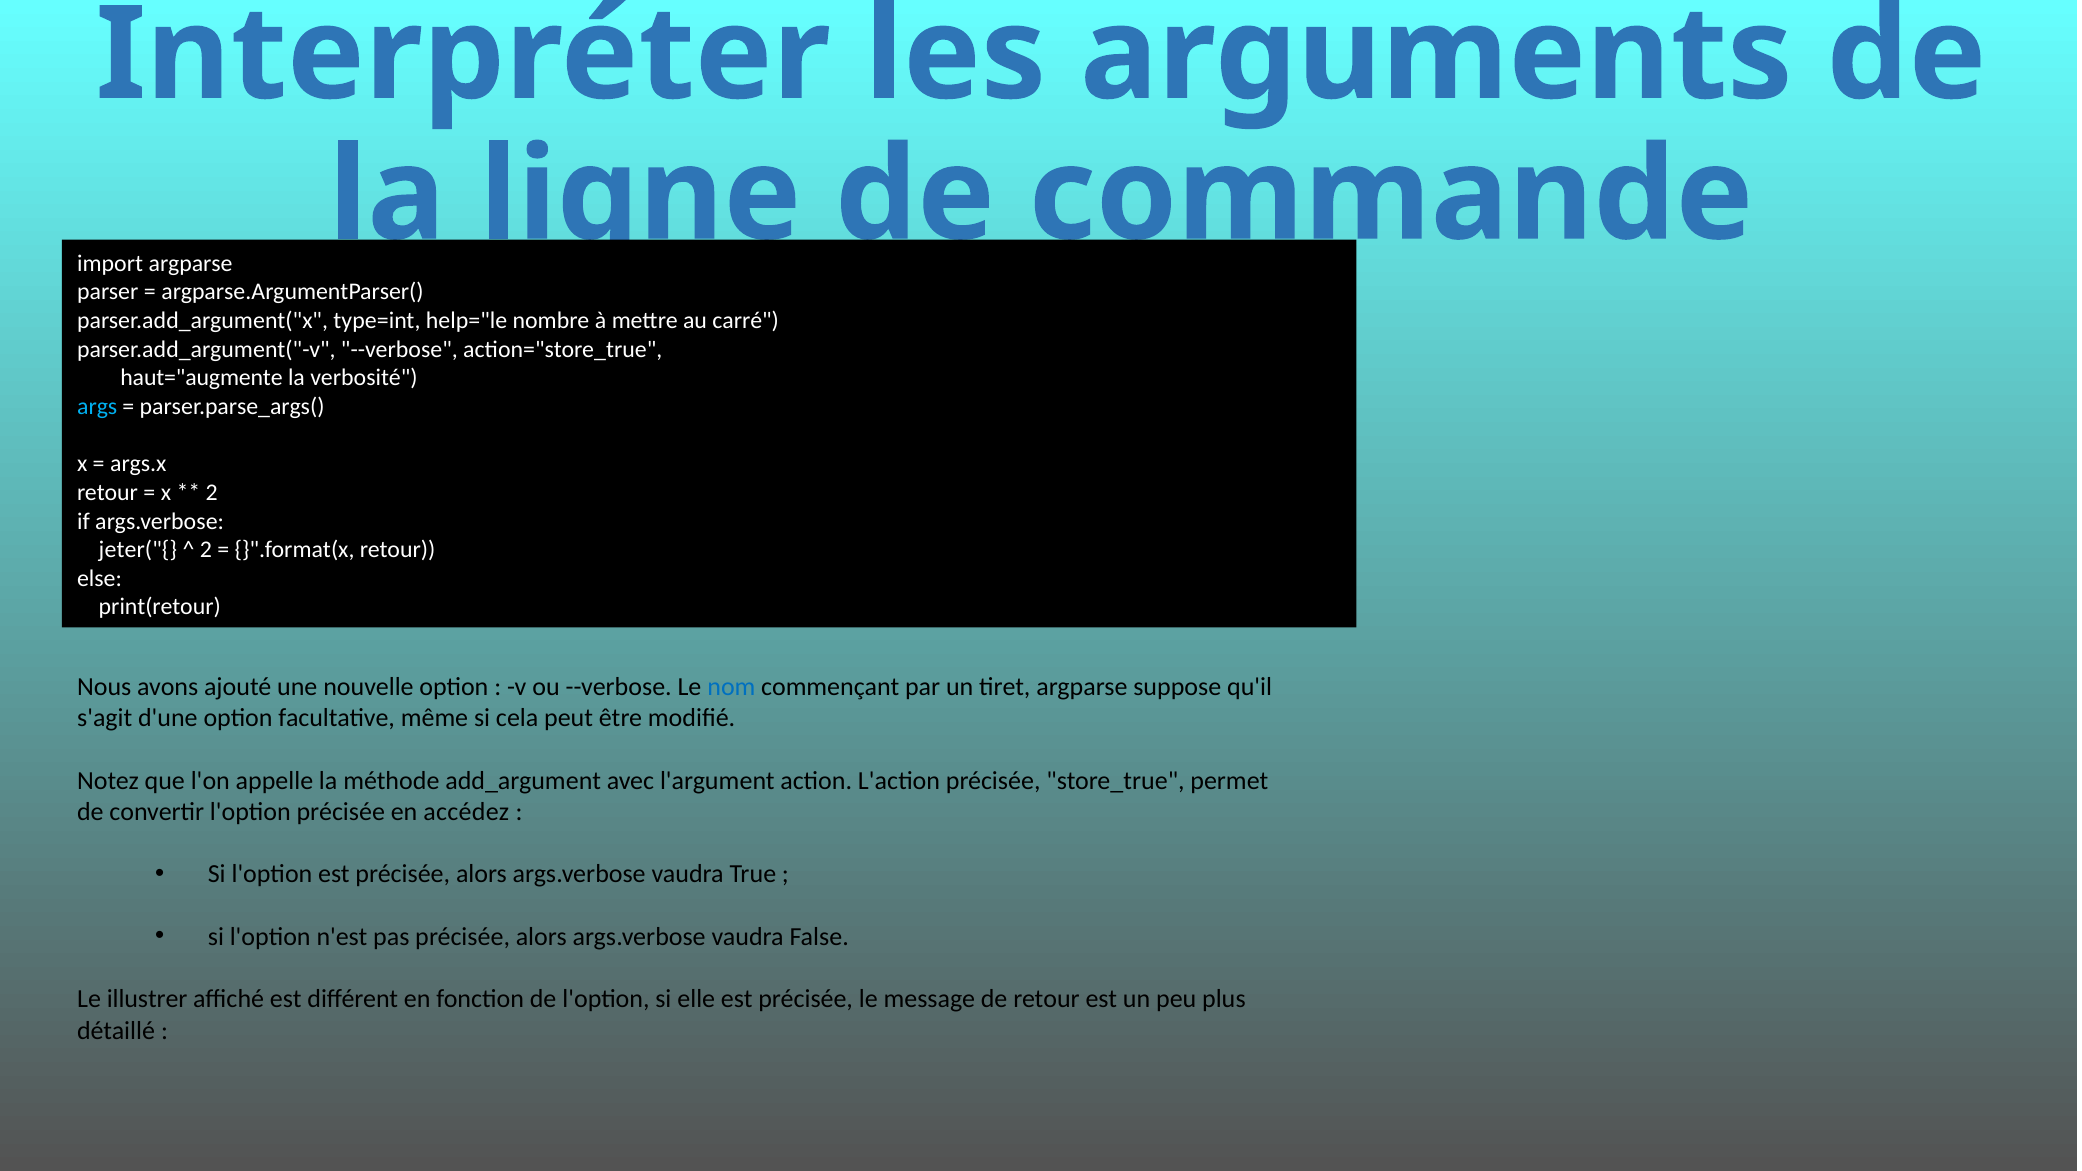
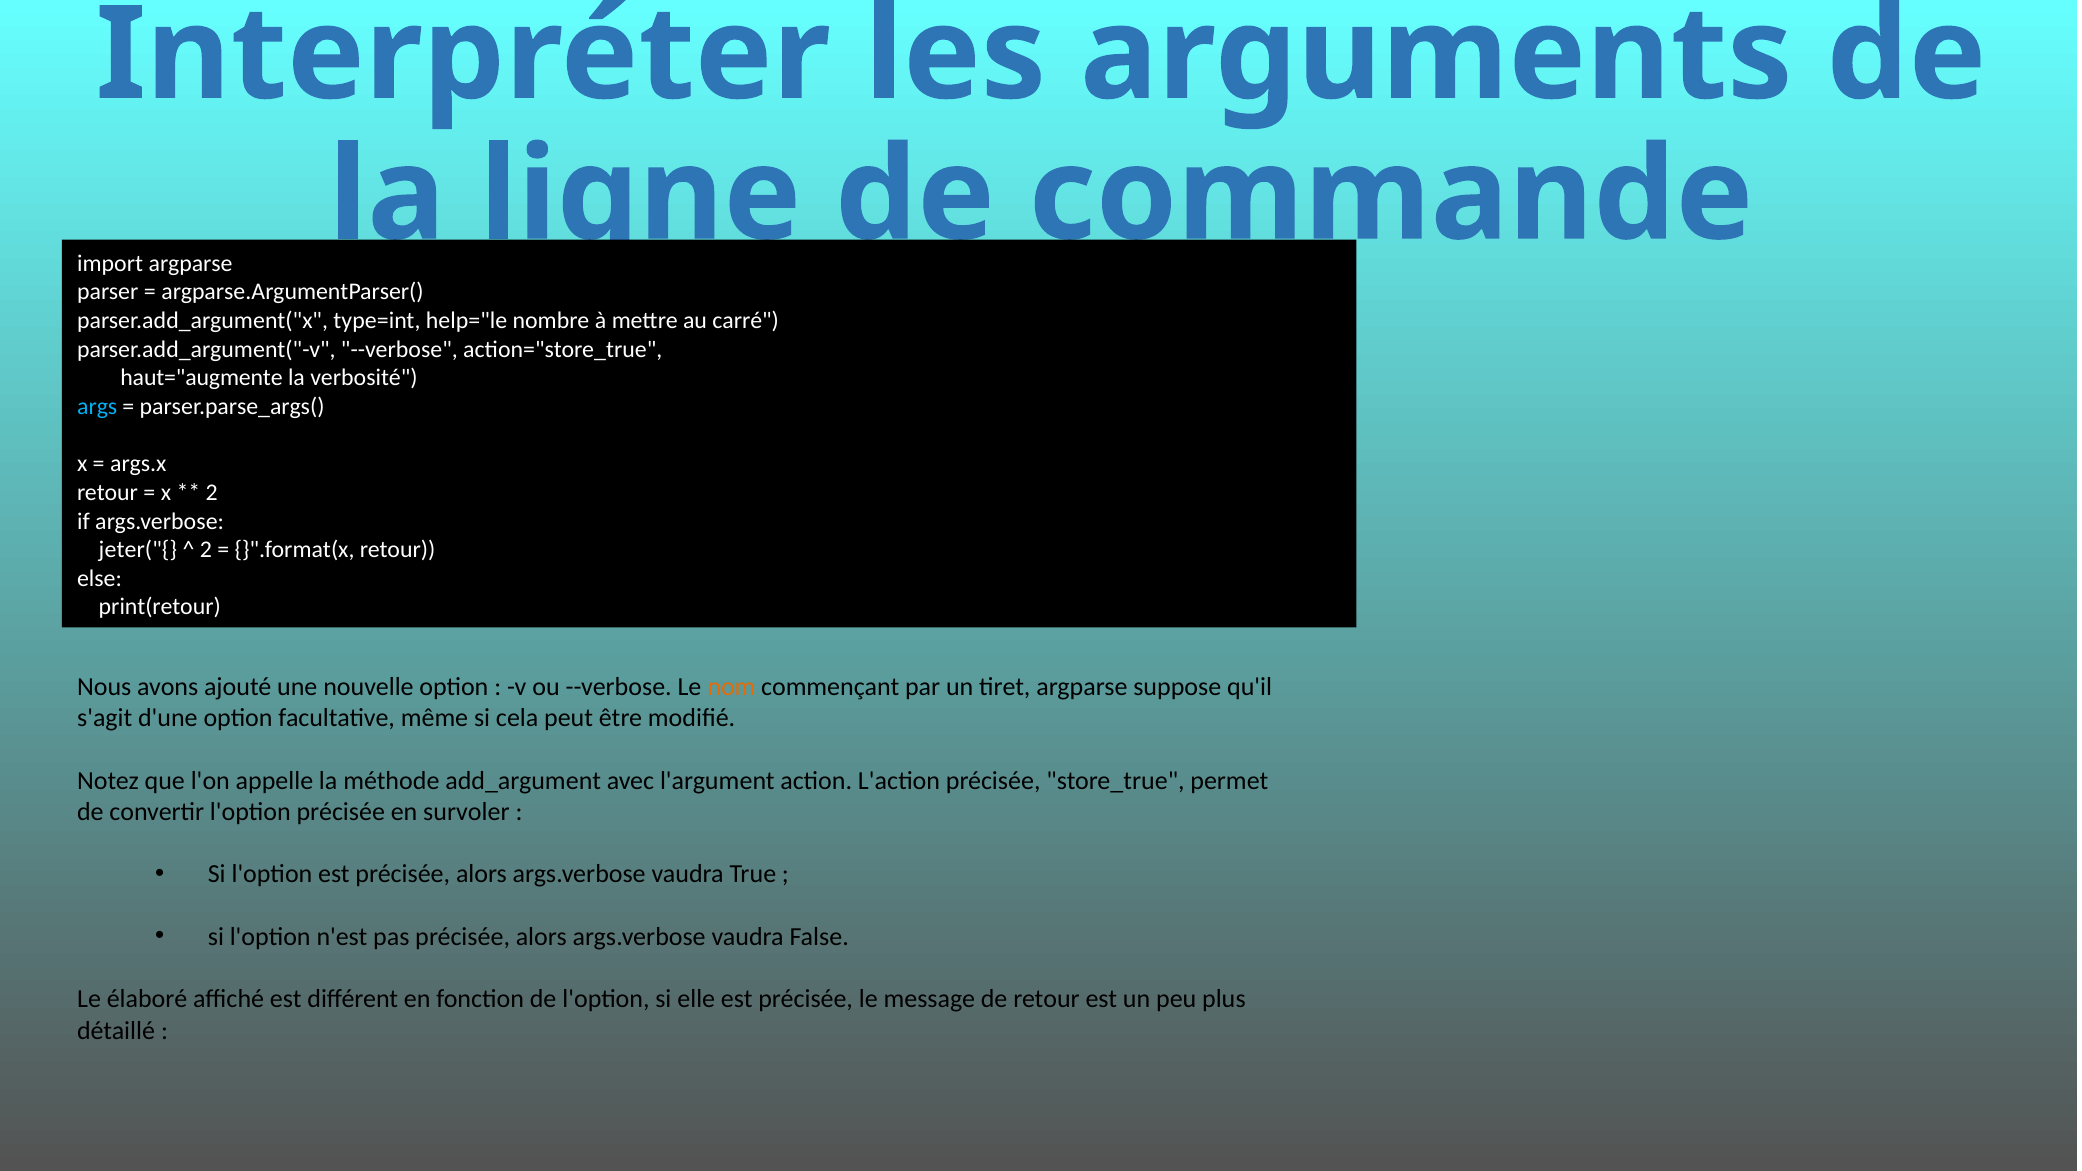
nom colour: blue -> orange (731, 687)
accédez: accédez -> survoler (466, 812)
illustrer: illustrer -> élaboré (147, 999)
